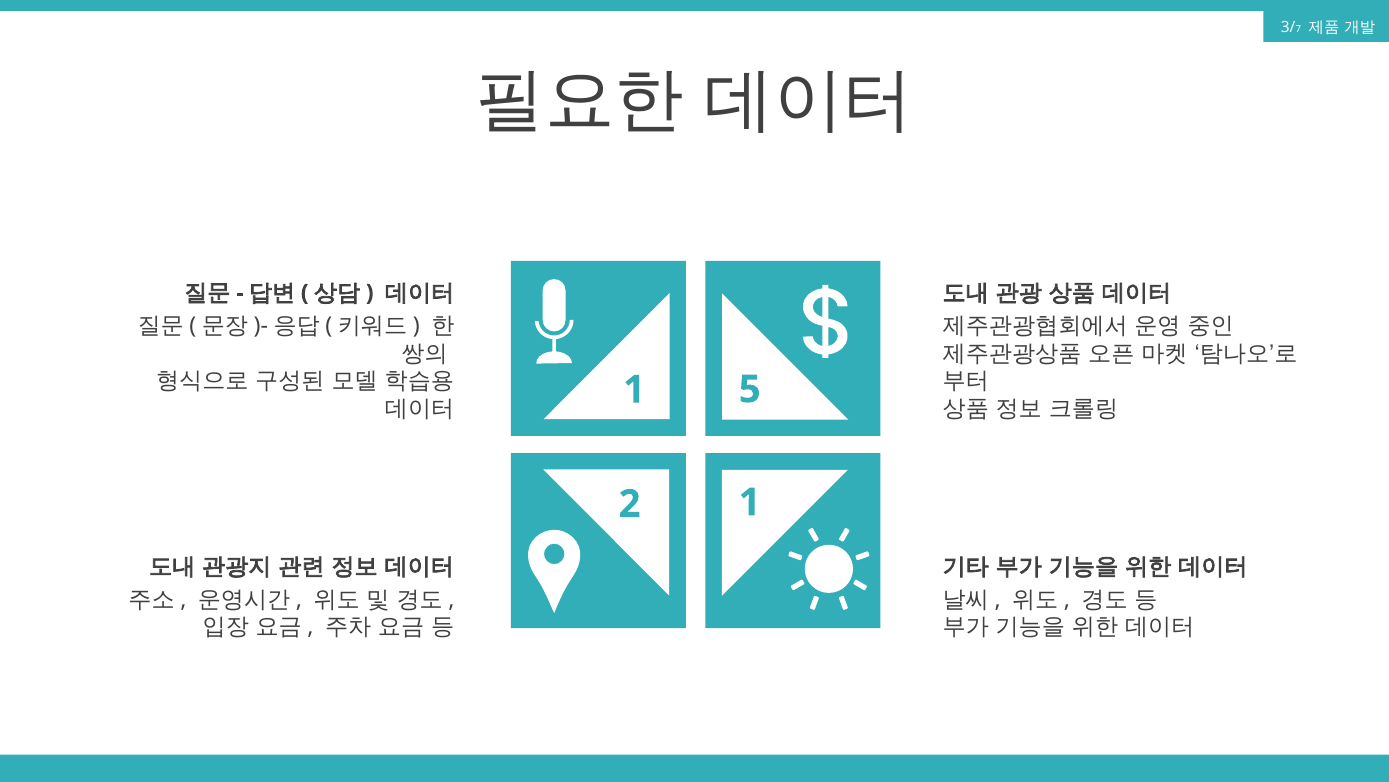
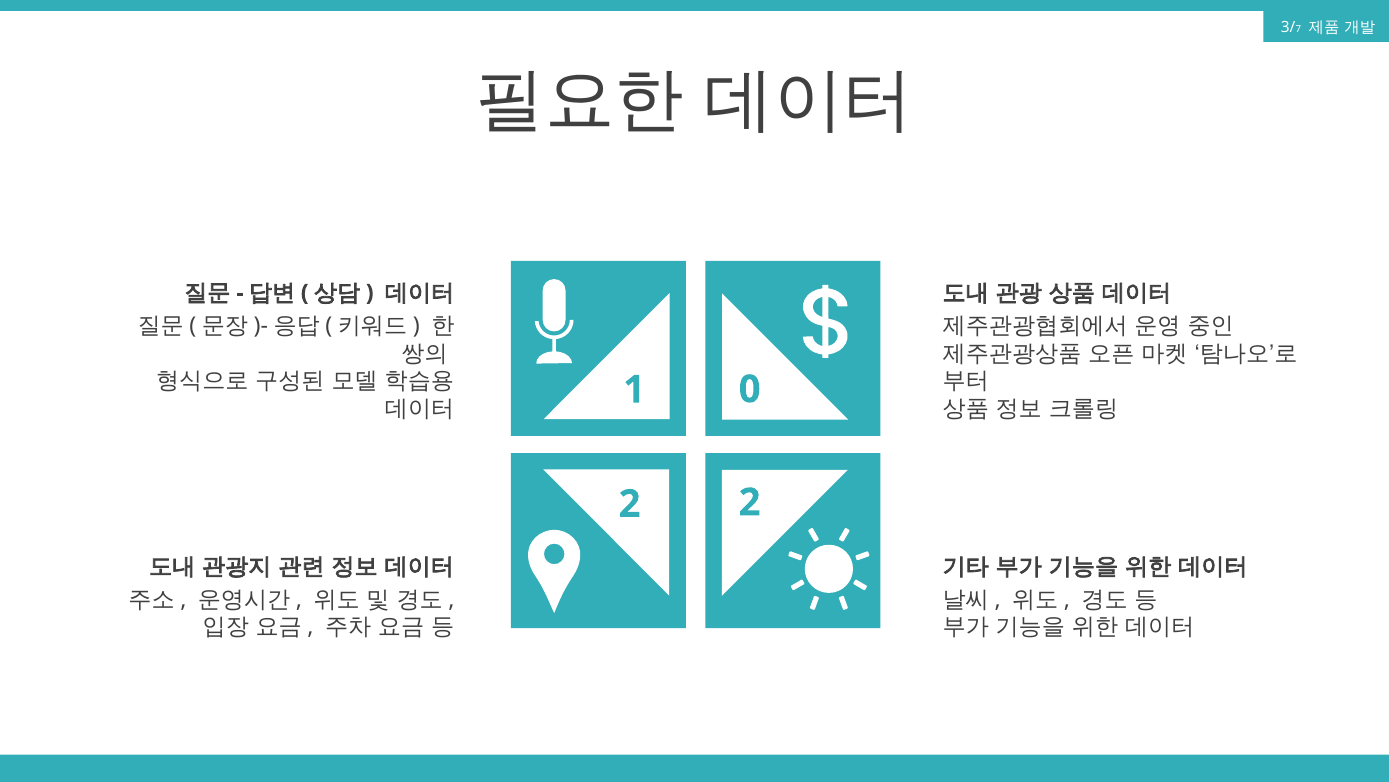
5: 5 -> 0 (750, 389)
2 1: 1 -> 2 (750, 502)
